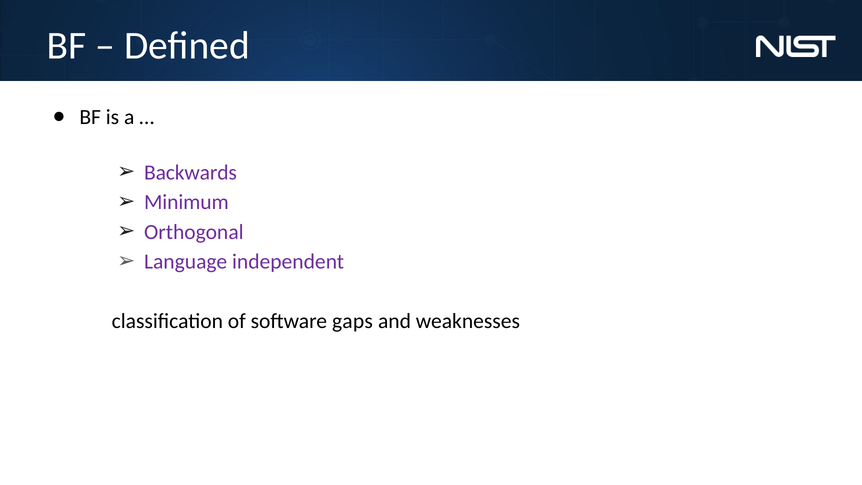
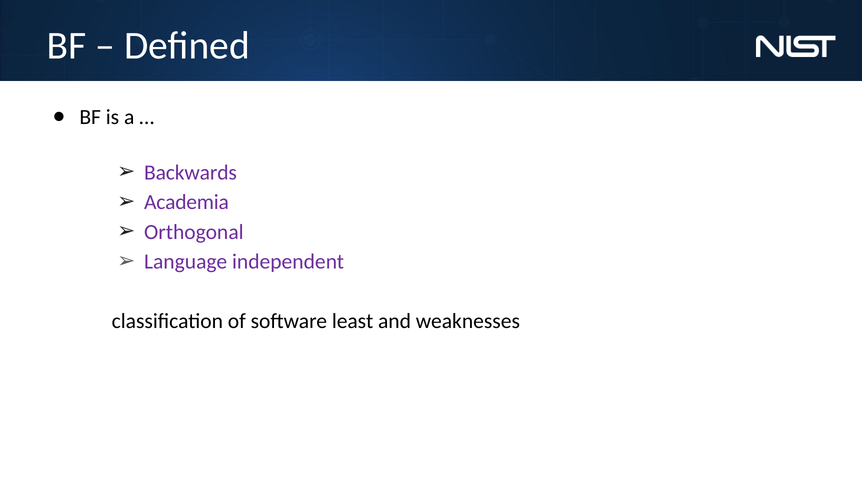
Minimum: Minimum -> Academia (186, 202)
gaps: gaps -> least (353, 321)
